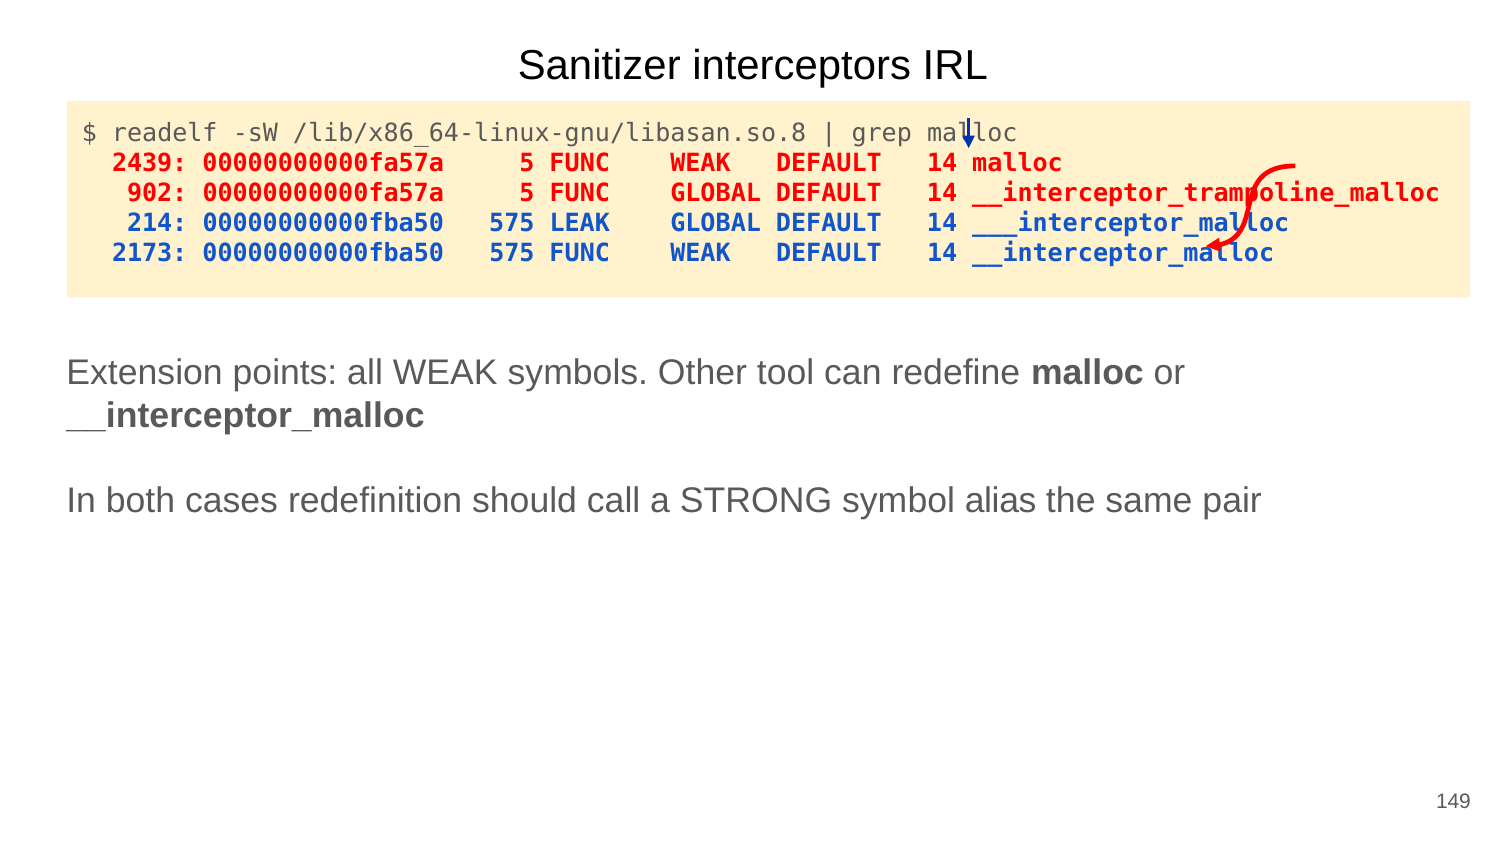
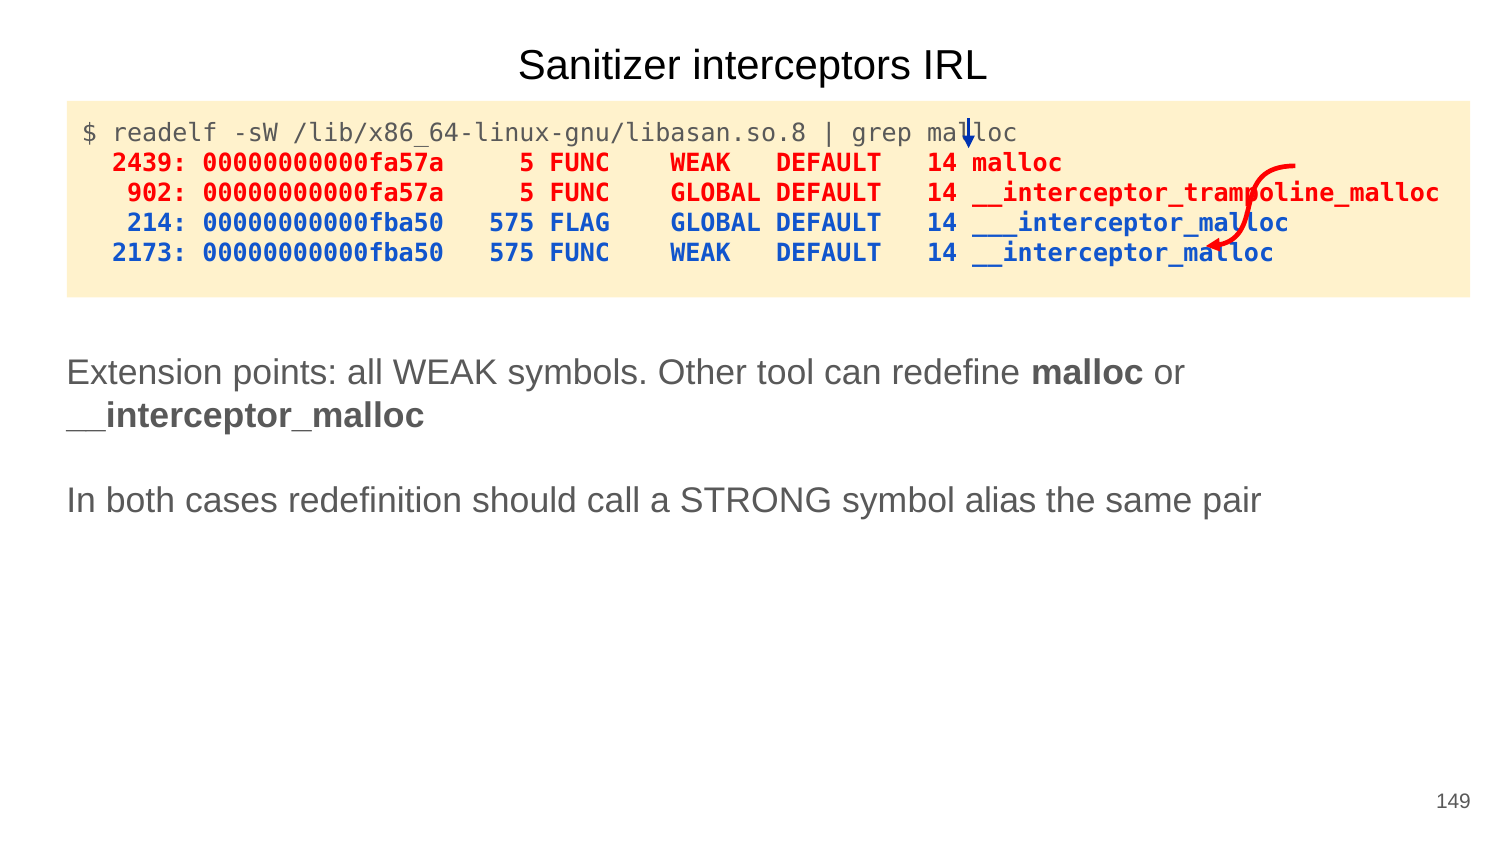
LEAK: LEAK -> FLAG (580, 223)
